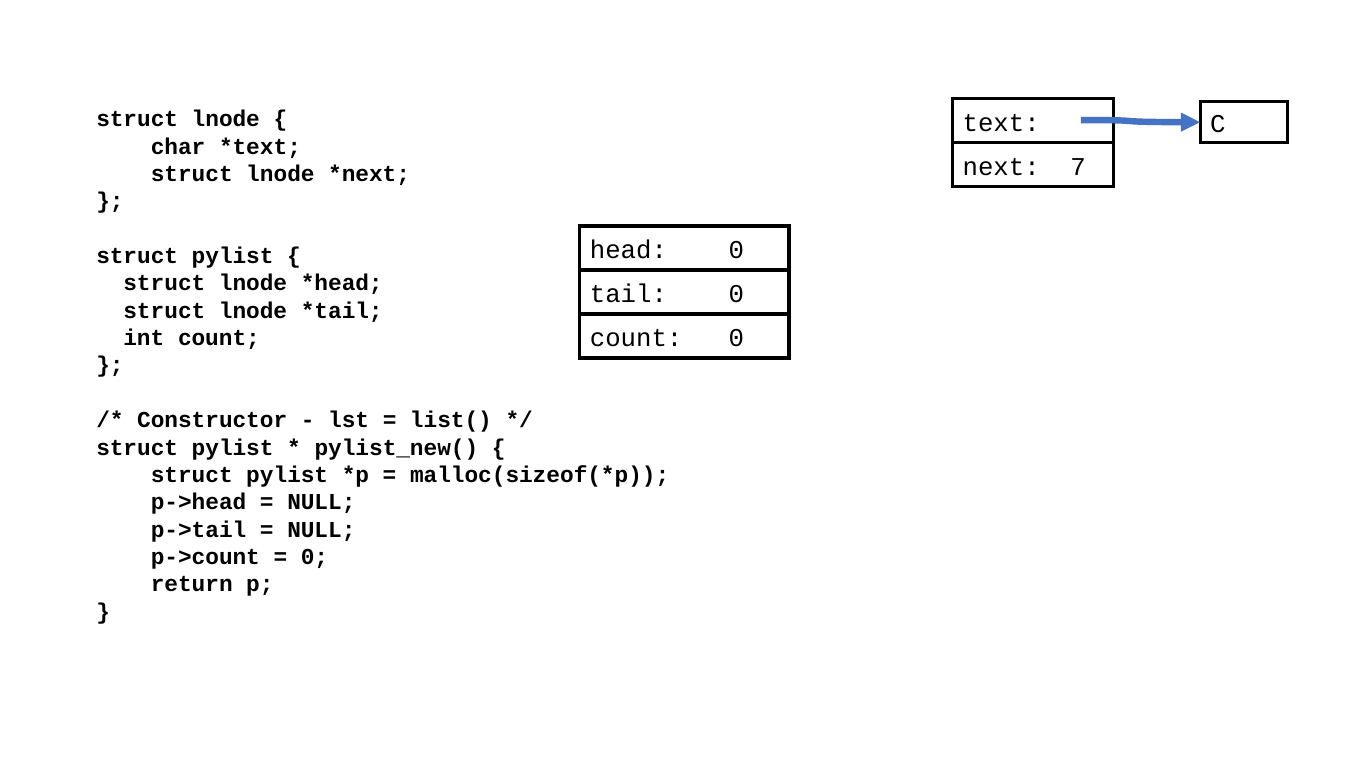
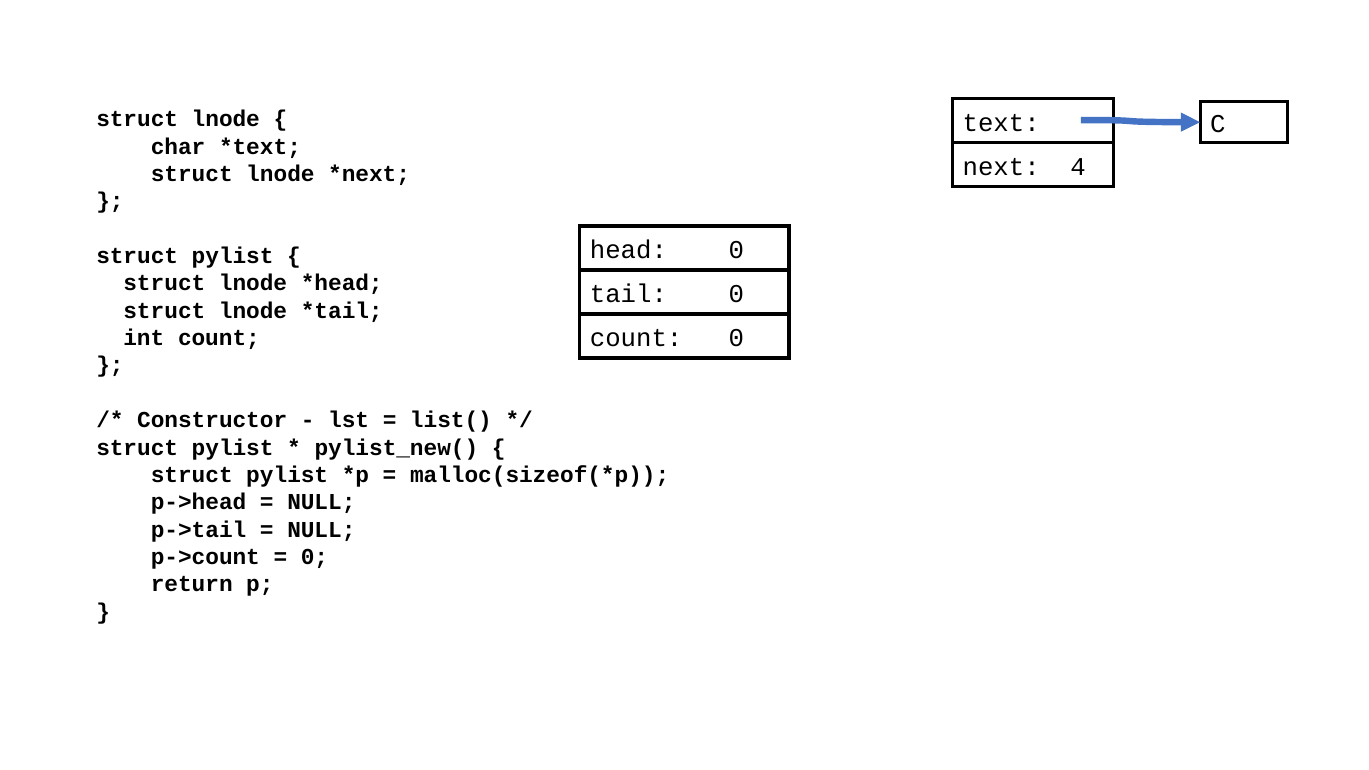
7: 7 -> 4 (1078, 167)
